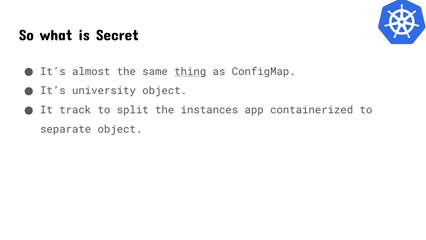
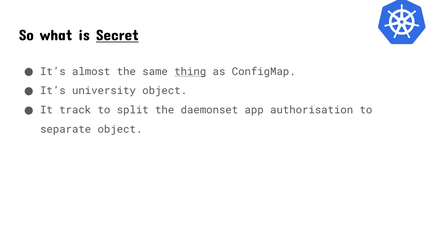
Secret underline: none -> present (117, 35)
instances: instances -> daemonset (209, 110)
containerized: containerized -> authorisation (312, 110)
